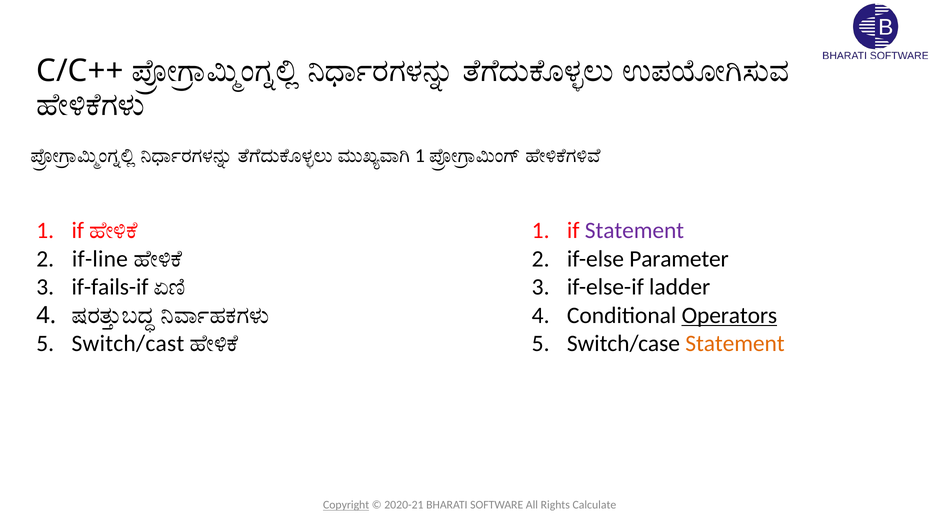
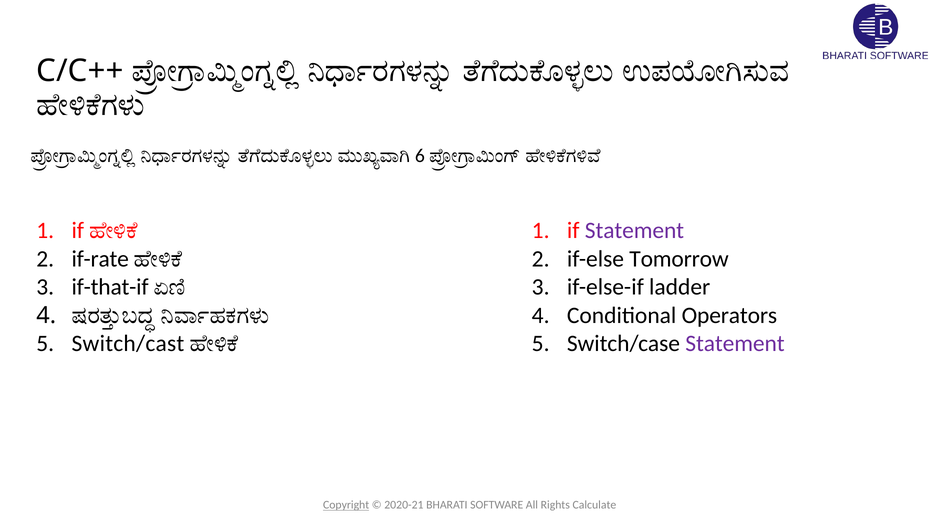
1: 1 -> 6 (420, 156)
if-line: if-line -> if-rate (100, 259)
Parameter: Parameter -> Tomorrow (679, 259)
if-fails-if: if-fails-if -> if-that-if (110, 287)
Operators underline: present -> none (729, 315)
Statement colour: orange -> purple (735, 343)
